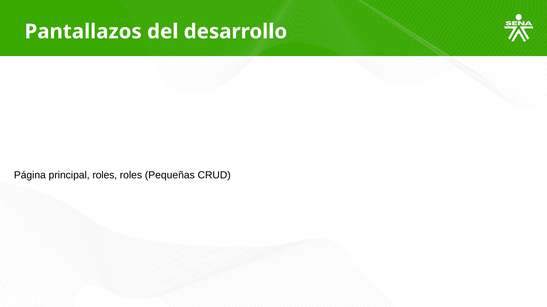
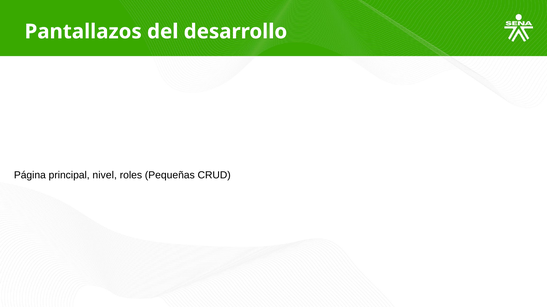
principal roles: roles -> nivel (105, 176)
